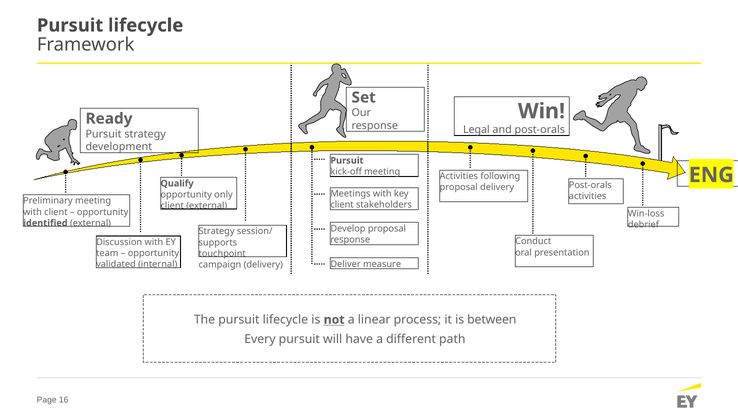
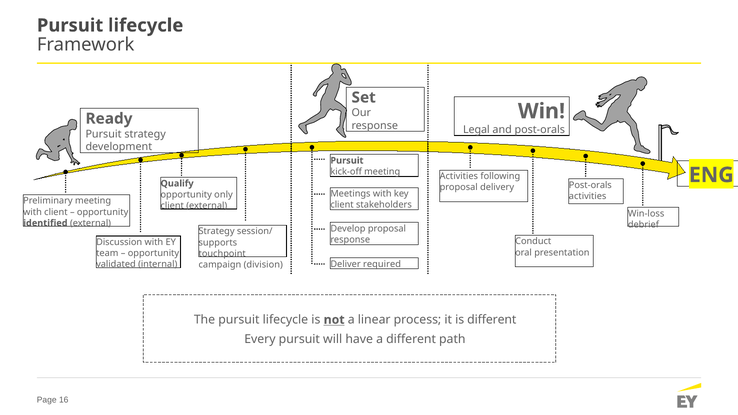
measure: measure -> required (382, 264)
campaign delivery: delivery -> division (263, 265)
is between: between -> different (492, 320)
